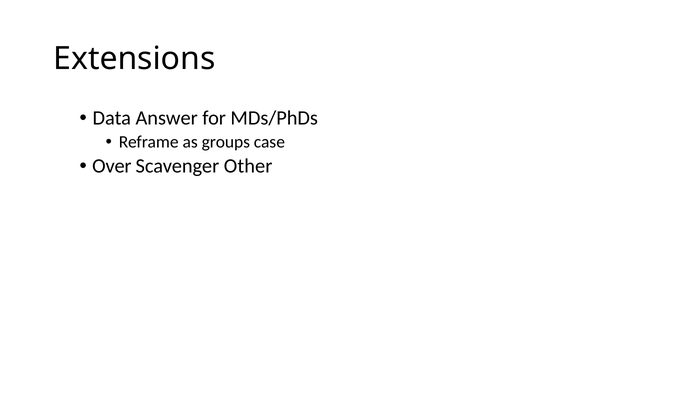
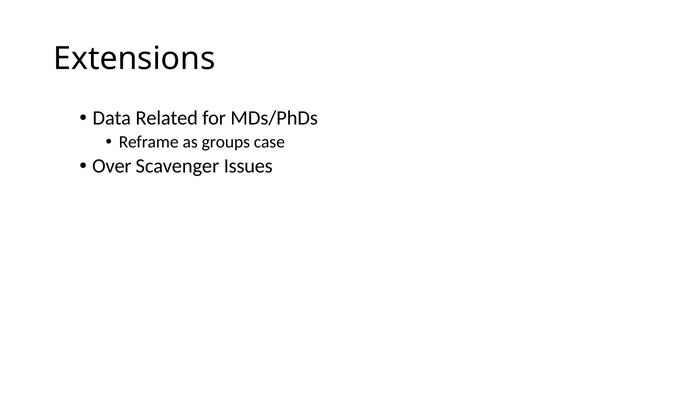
Answer: Answer -> Related (167, 118)
Other: Other -> Issues (248, 166)
